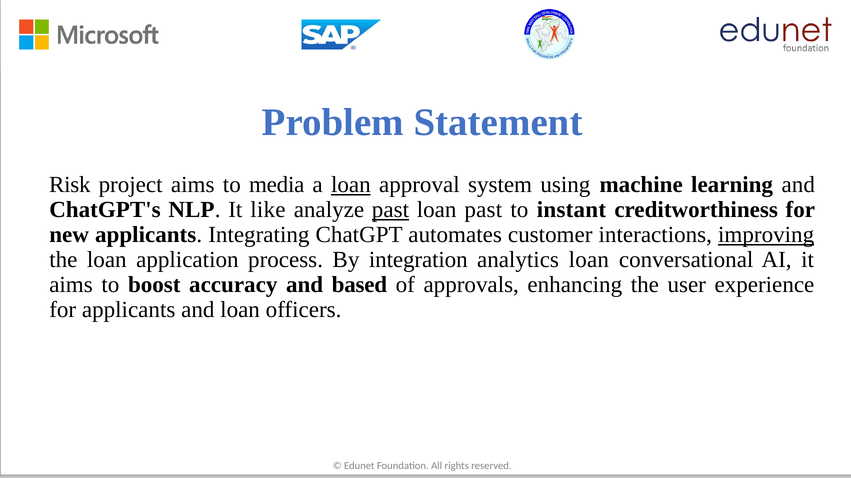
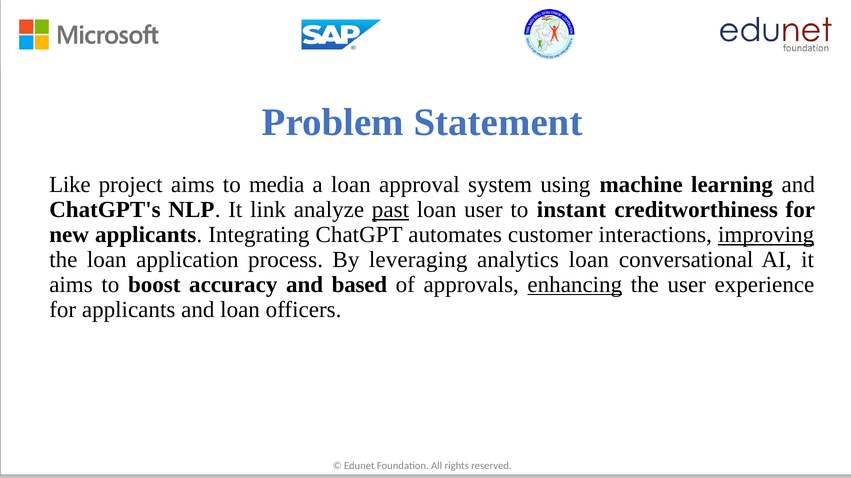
Risk: Risk -> Like (70, 185)
loan underline: present -> none (351, 185)
like: like -> link (268, 210)
loan past: past -> user (483, 210)
integration: integration -> leveraging (418, 260)
enhancing underline: none -> present (575, 285)
